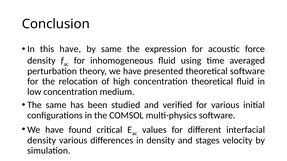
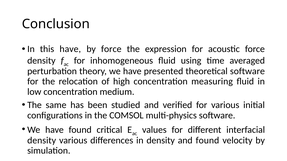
by same: same -> force (111, 49)
concentration theoretical: theoretical -> measuring (212, 82)
and stages: stages -> found (207, 141)
